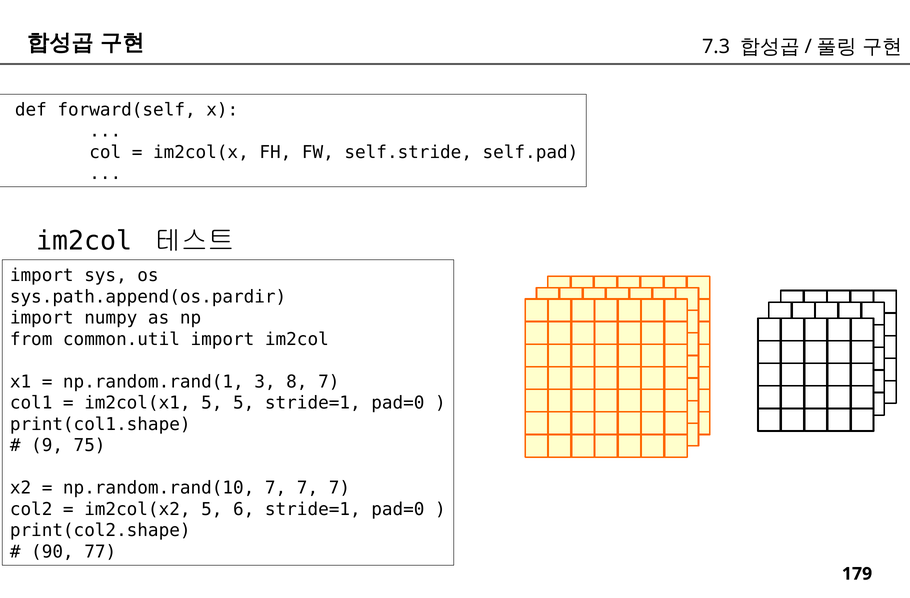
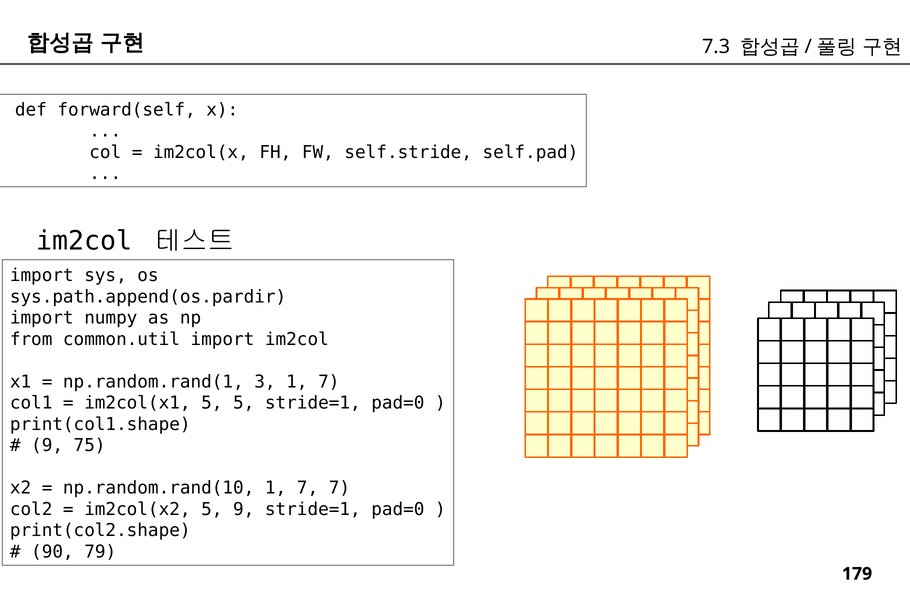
3 8: 8 -> 1 (297, 382)
np.random.rand(10 7: 7 -> 1 (276, 488)
5 6: 6 -> 9 (244, 509)
77: 77 -> 79 (100, 551)
